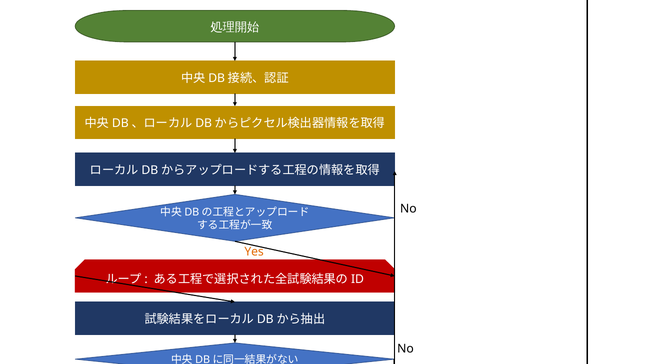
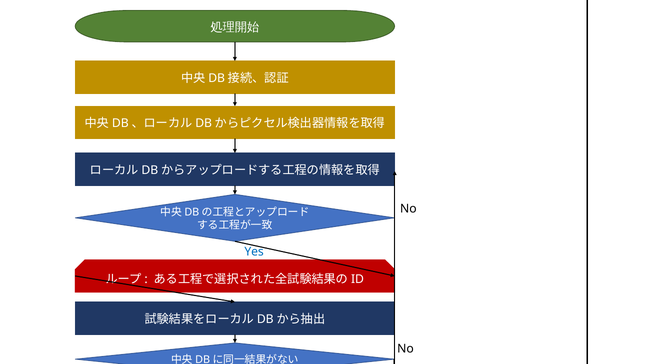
Yes colour: orange -> blue (254, 252)
